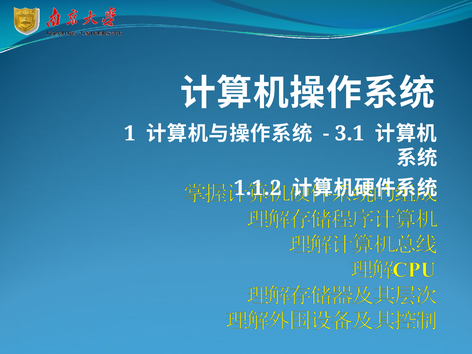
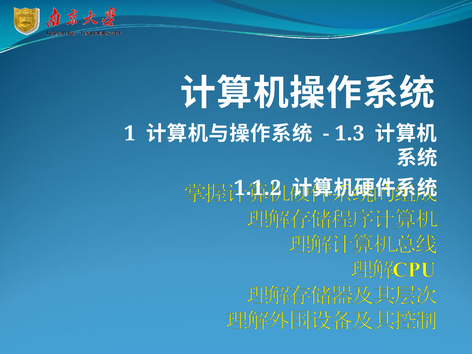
3.1: 3.1 -> 1.3 (350, 133)
